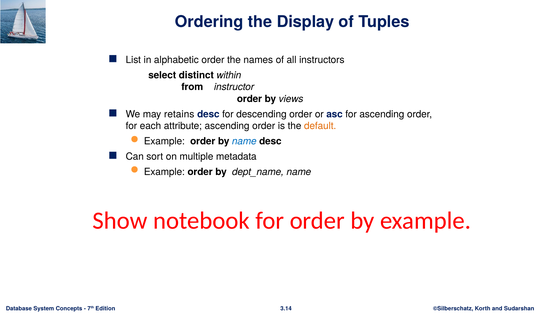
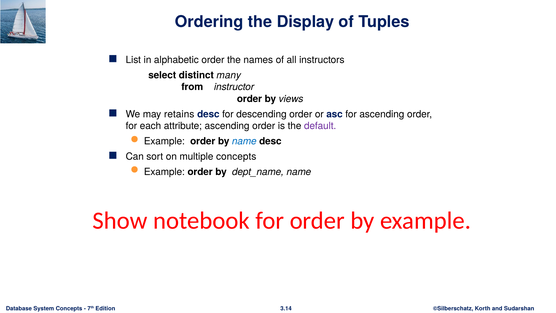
within: within -> many (229, 75)
default colour: orange -> purple (320, 126)
multiple metadata: metadata -> concepts (236, 156)
